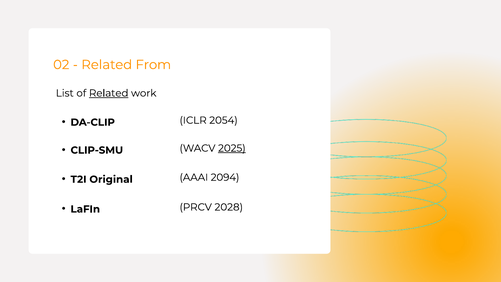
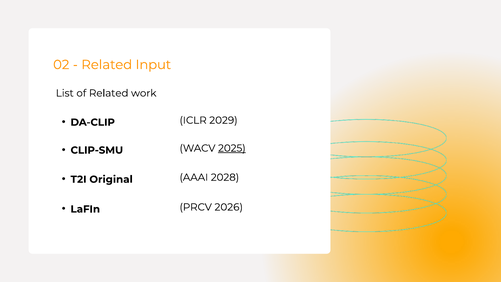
From: From -> Input (153, 65)
Related underline: present -> none (109, 93)
2054: 2054 -> 2029 (223, 120)
2094: 2094 -> 2028 (225, 177)
2028: 2028 -> 2026 (229, 207)
